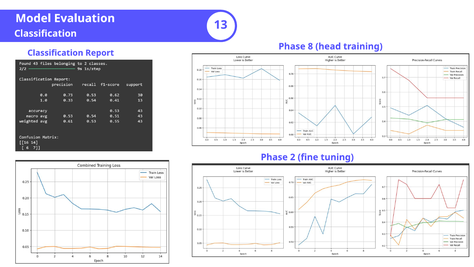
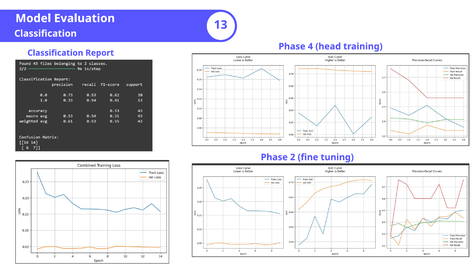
8: 8 -> 4 (310, 46)
